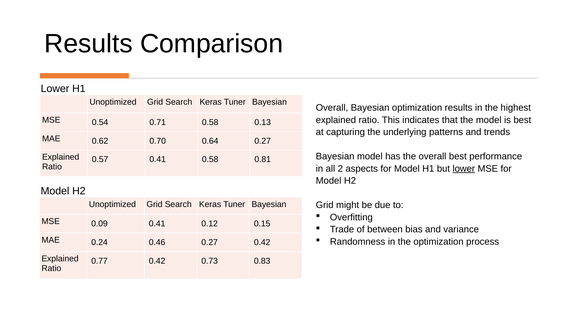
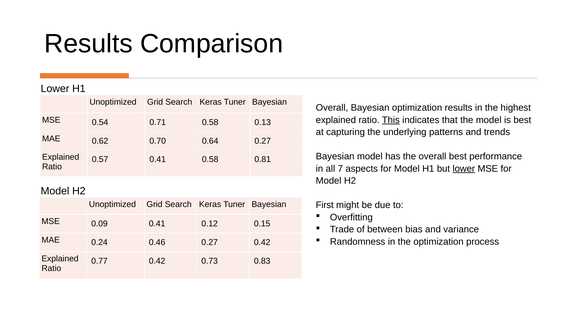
This underline: none -> present (391, 120)
2: 2 -> 7 (340, 168)
Grid: Grid -> First (325, 205)
